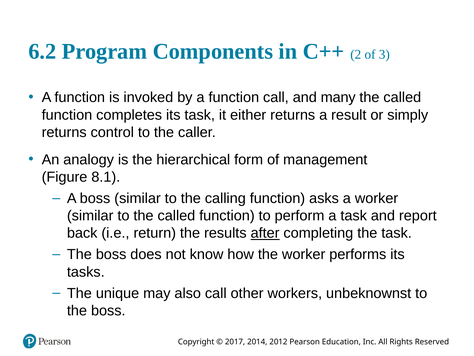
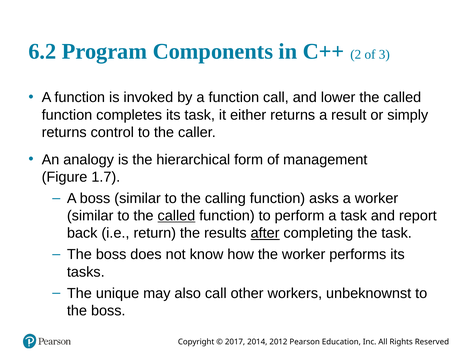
many: many -> lower (338, 97)
8.1: 8.1 -> 1.7 (106, 177)
called underline: none -> present (176, 215)
